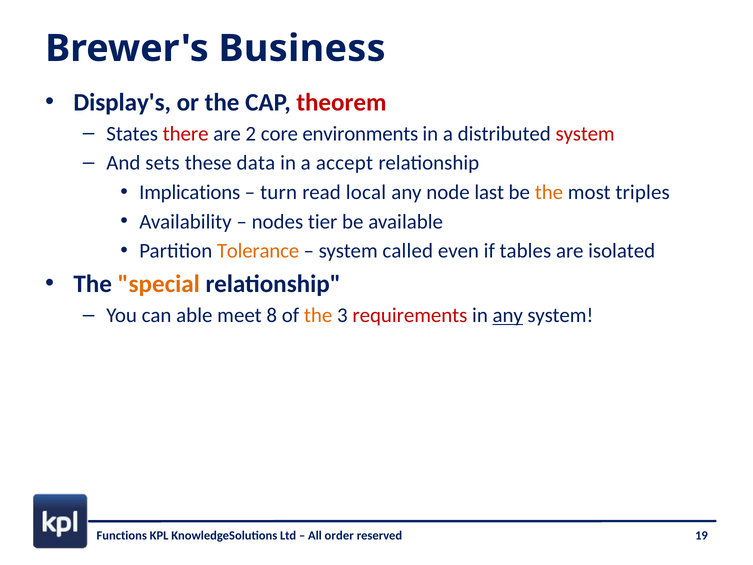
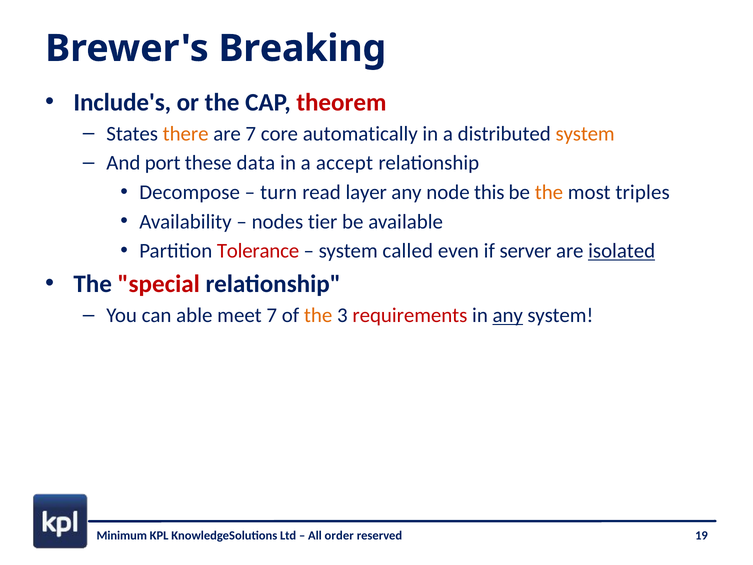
Business: Business -> Breaking (302, 48)
Display's: Display's -> Include's (122, 102)
there colour: red -> orange (186, 134)
are 2: 2 -> 7 (251, 134)
environments: environments -> automatically (360, 134)
system colour: red -> orange (585, 134)
sets: sets -> port (163, 163)
Implications: Implications -> Decompose (190, 192)
local: local -> layer (366, 192)
last: last -> this (489, 192)
Tolerance colour: orange -> red (258, 251)
tables: tables -> server (526, 251)
isolated underline: none -> present (622, 251)
special colour: orange -> red (159, 284)
meet 8: 8 -> 7 (272, 315)
Functions: Functions -> Minimum (122, 535)
